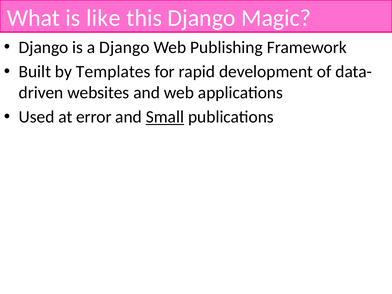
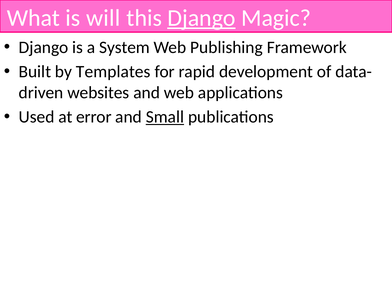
like: like -> will (103, 18)
Django underline: none -> present (201, 18)
a Django: Django -> System (124, 47)
